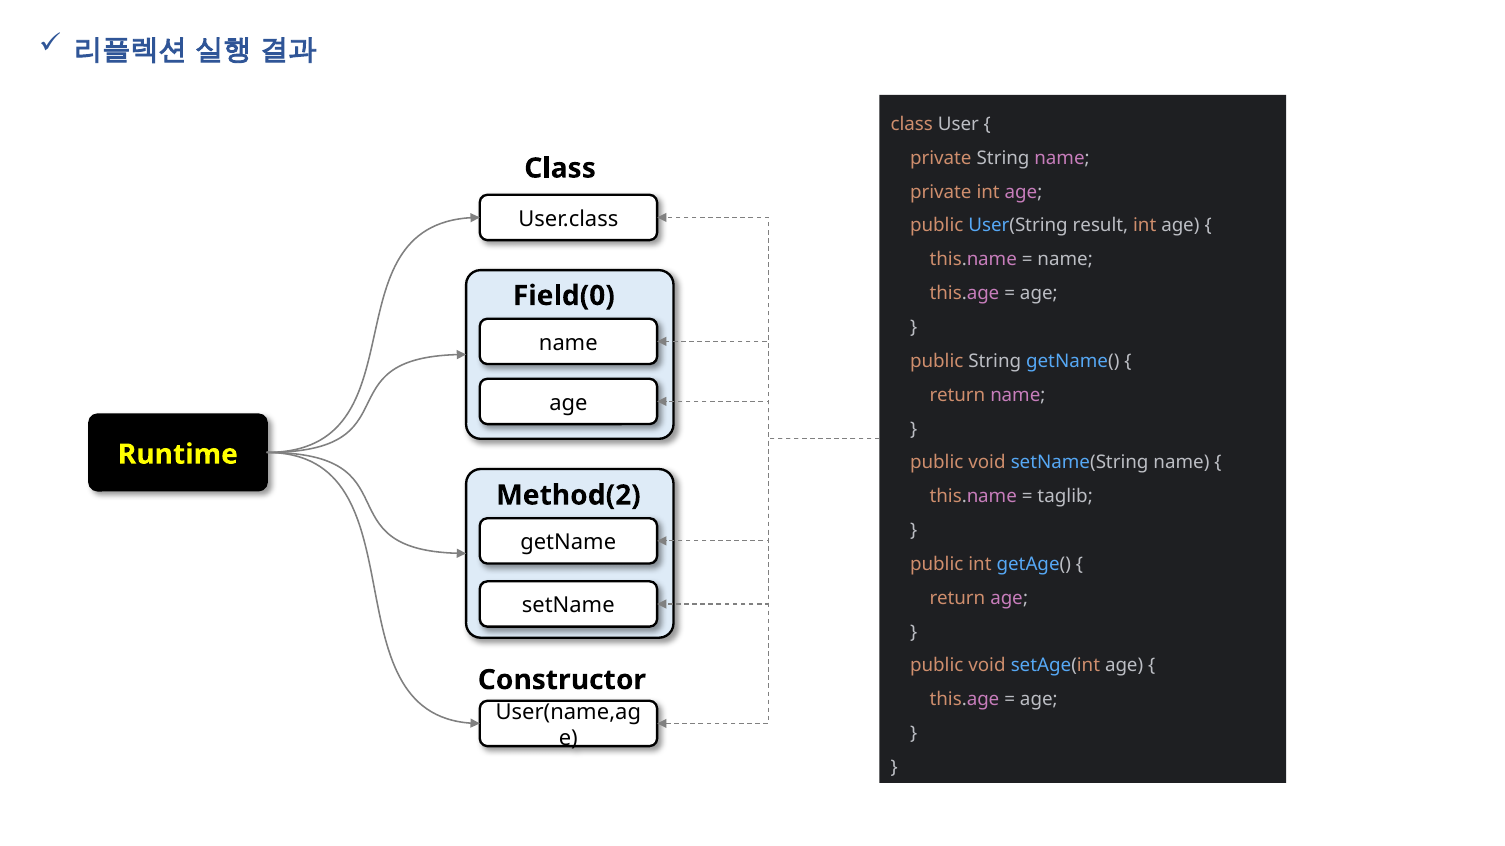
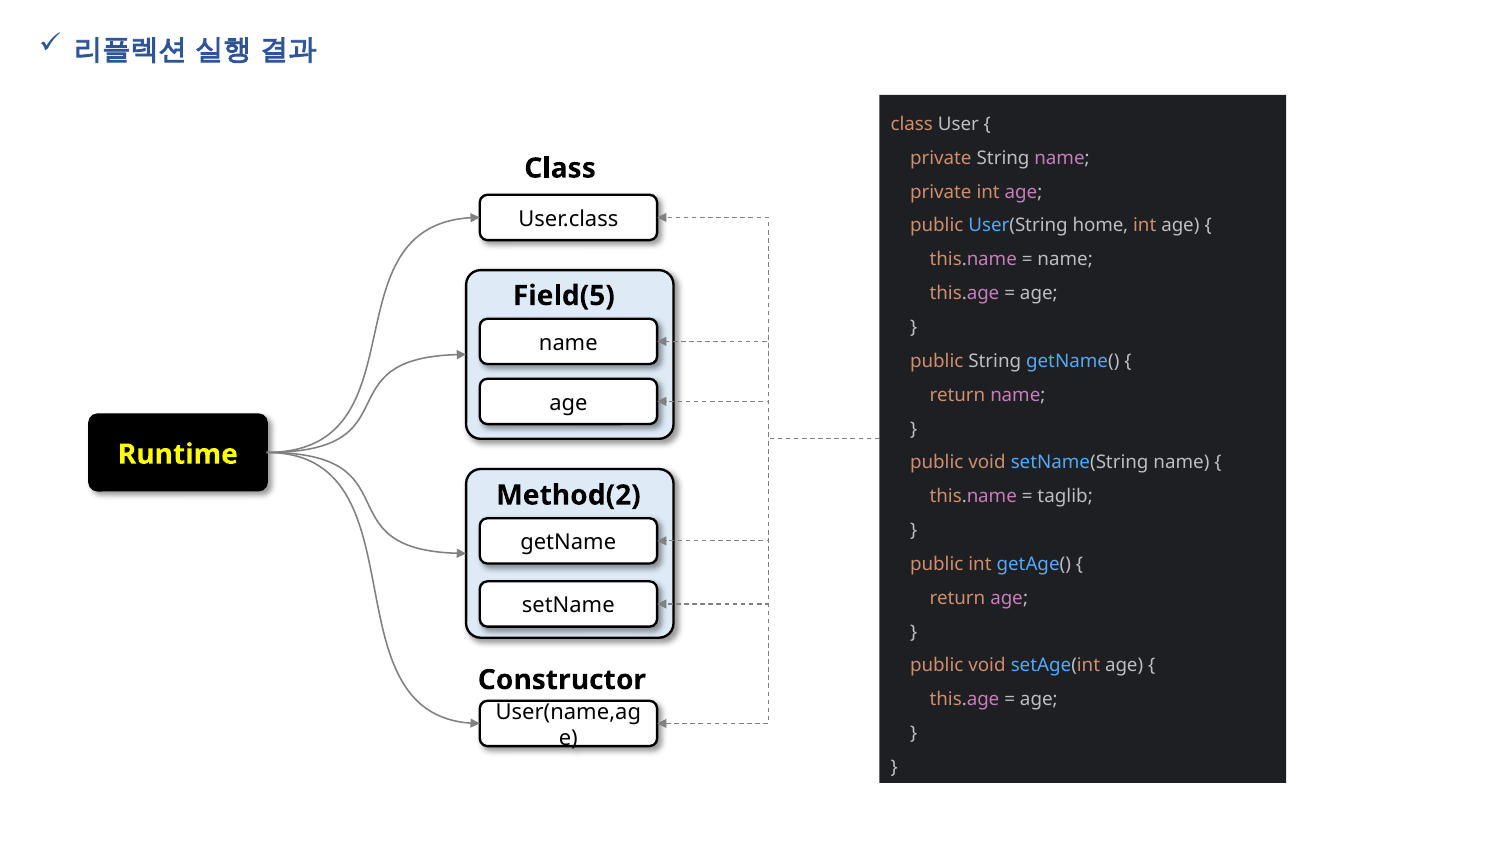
result: result -> home (1100, 226)
Field(0: Field(0 -> Field(5 (564, 296)
